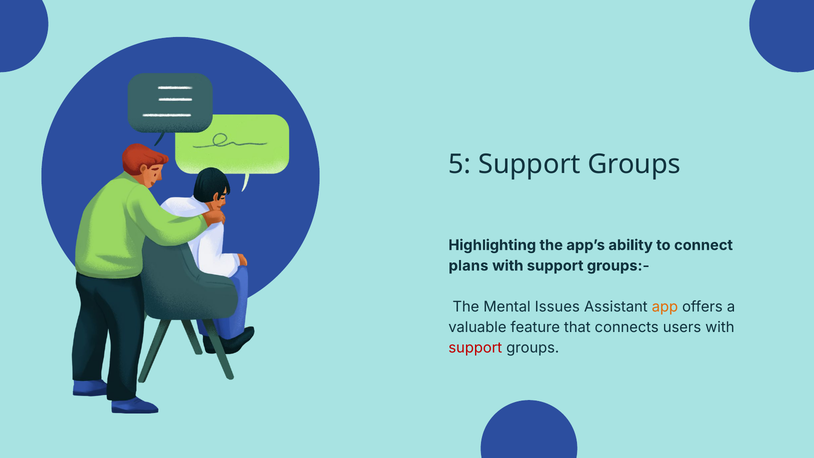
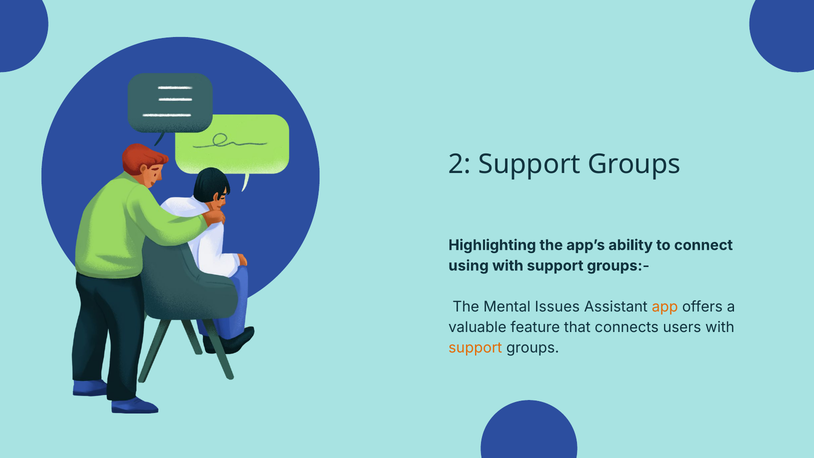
5: 5 -> 2 (460, 164)
plans: plans -> using (469, 266)
support colour: red -> orange (475, 348)
